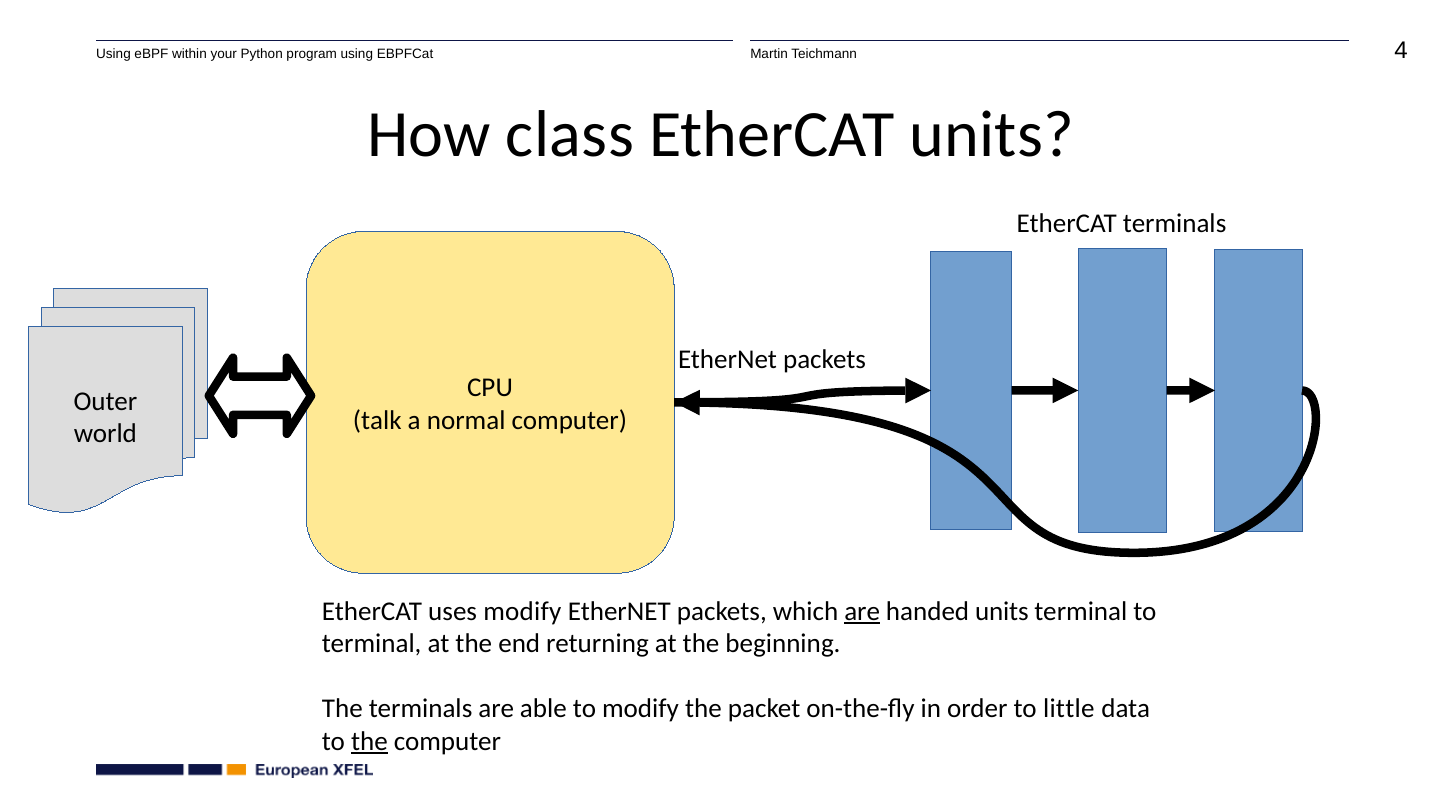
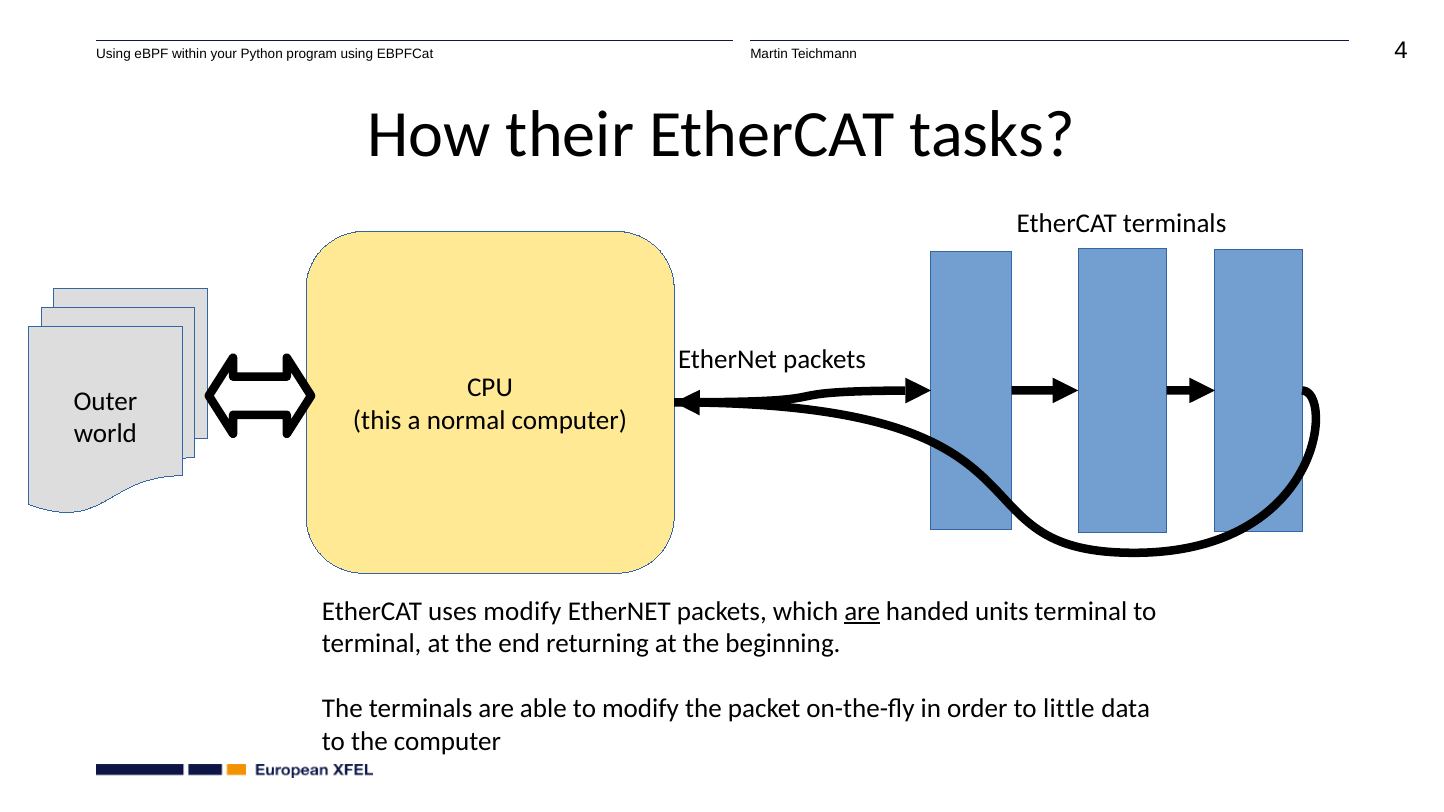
class: class -> their (570, 135)
EtherCAT units: units -> tasks (992, 135)
talk: talk -> this (377, 421)
the underline: present -> none (369, 741)
